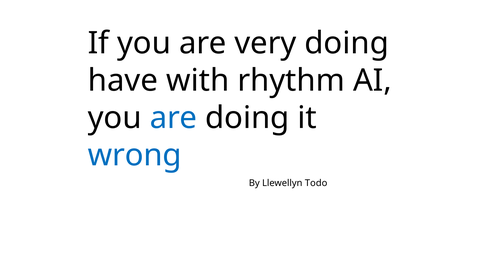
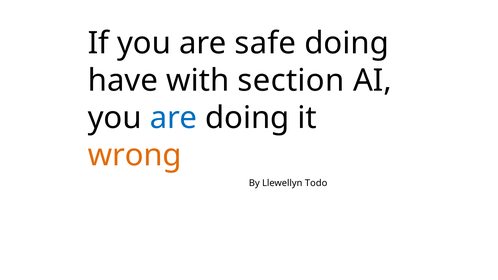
very: very -> safe (265, 43)
rhythm: rhythm -> section (291, 81)
wrong colour: blue -> orange (135, 155)
